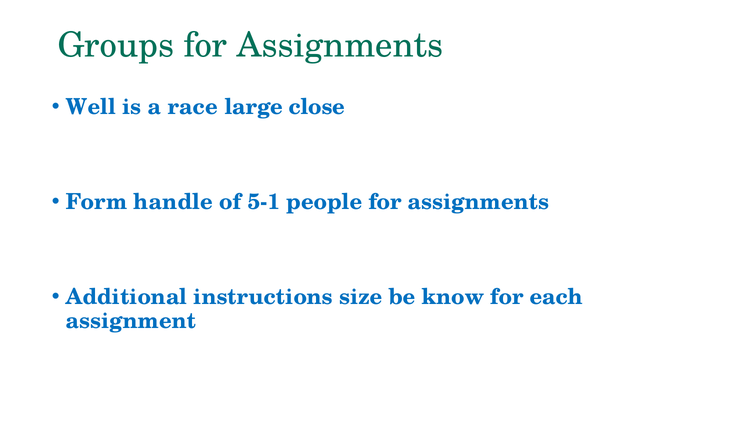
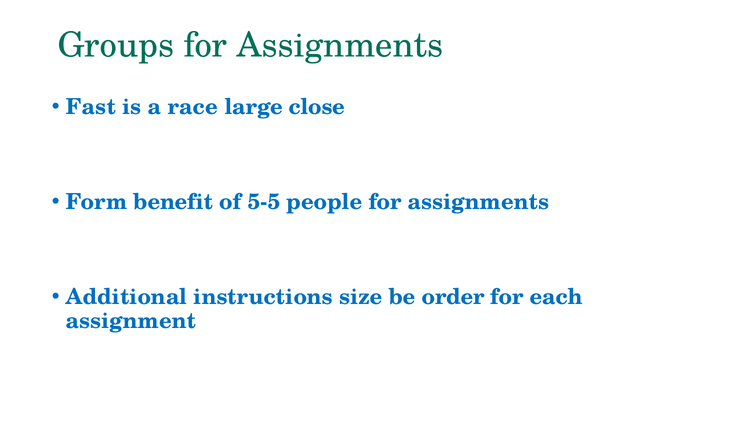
Well: Well -> Fast (91, 107)
handle: handle -> benefit (173, 202)
5-1: 5-1 -> 5-5 (264, 202)
know: know -> order (453, 297)
